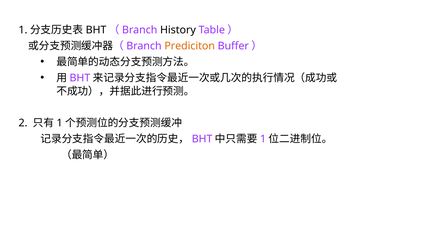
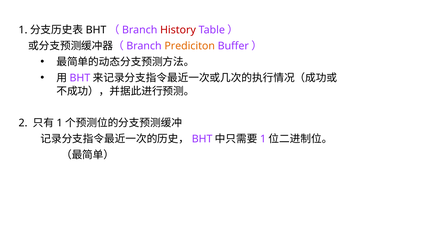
History colour: black -> red (178, 30)
